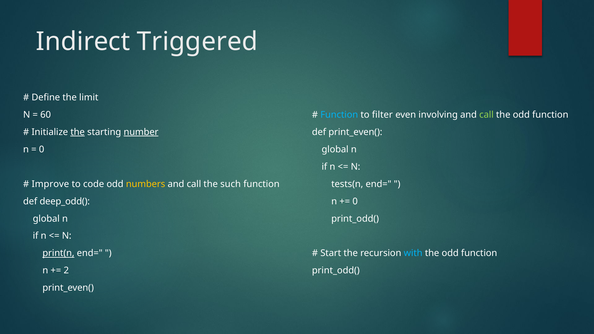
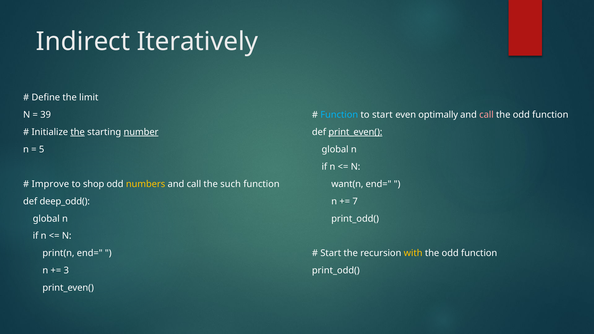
Triggered: Triggered -> Iteratively (197, 42)
60: 60 -> 39 (46, 115)
to filter: filter -> start (382, 115)
involving: involving -> optimally (438, 115)
call colour: light green -> pink (486, 115)
print_even( underline: none -> present (355, 132)
0: 0 -> 5 (42, 149)
code: code -> shop (94, 184)
tests(n: tests(n -> want(n (347, 184)
0: 0 -> 7 (355, 201)
print(n underline: present -> none (58, 253)
with colour: light blue -> yellow (413, 253)
2: 2 -> 3 (66, 271)
